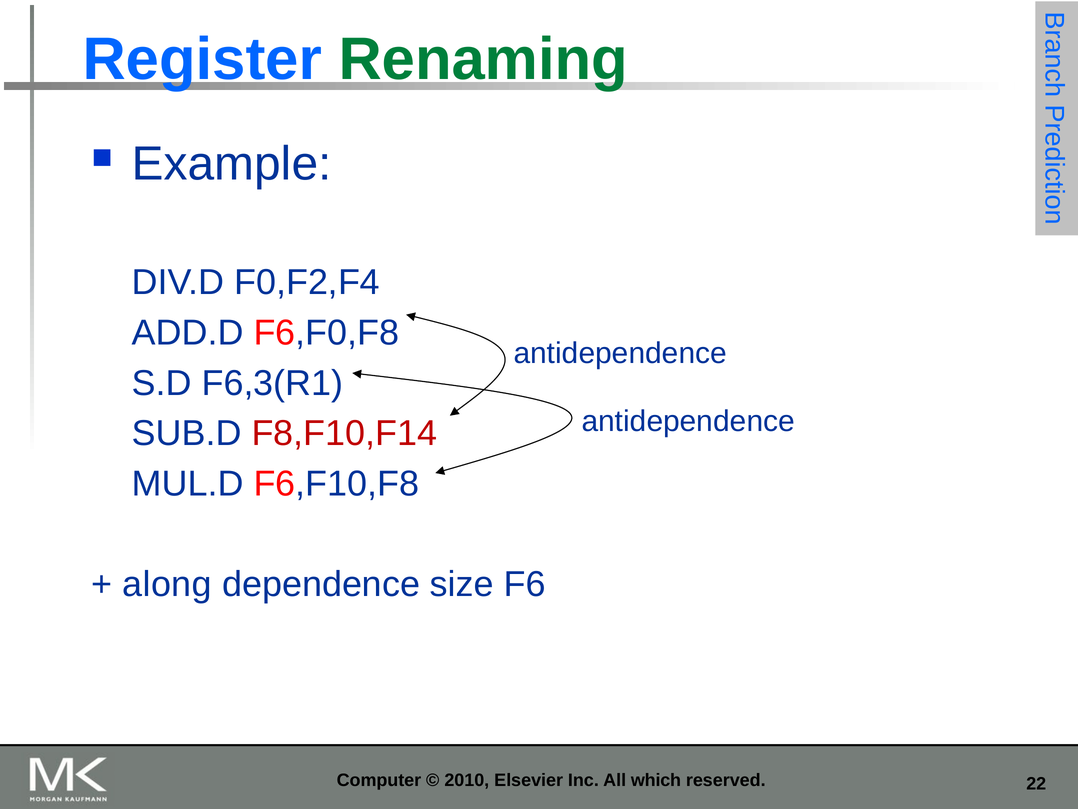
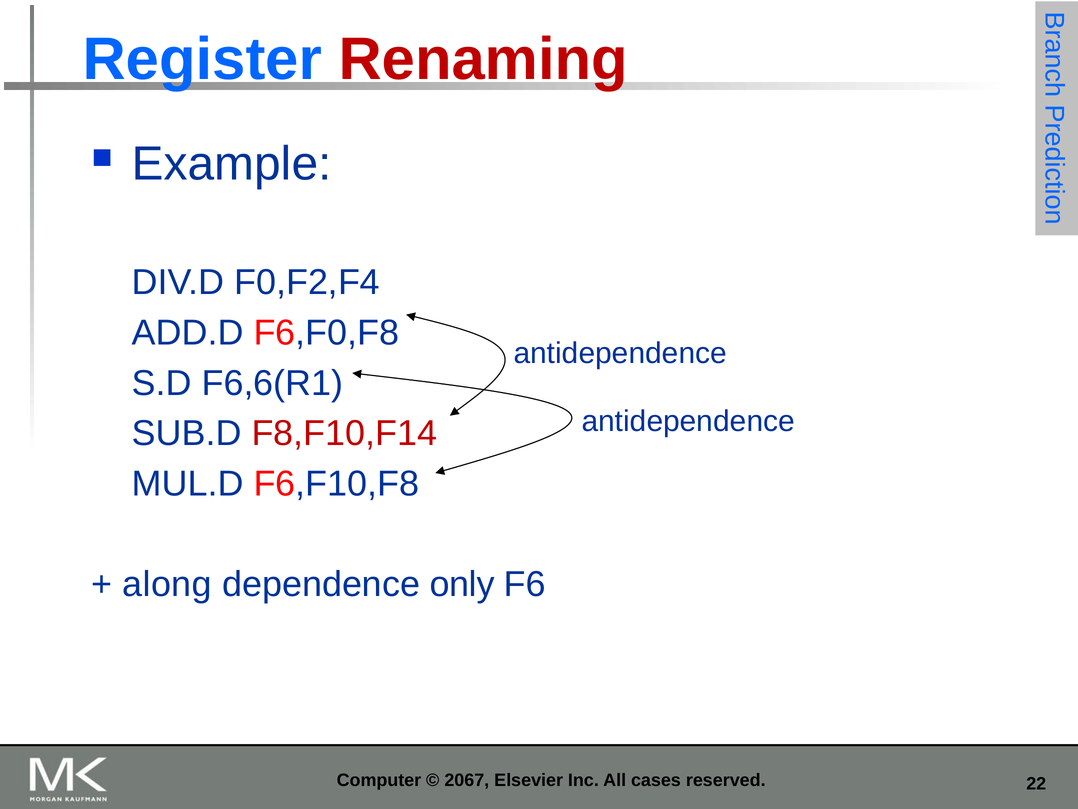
Renaming colour: green -> red (483, 59)
F6,3(R1: F6,3(R1 -> F6,6(R1 (272, 383)
size: size -> only (462, 584)
2010: 2010 -> 2067 (467, 780)
which: which -> cases (656, 780)
